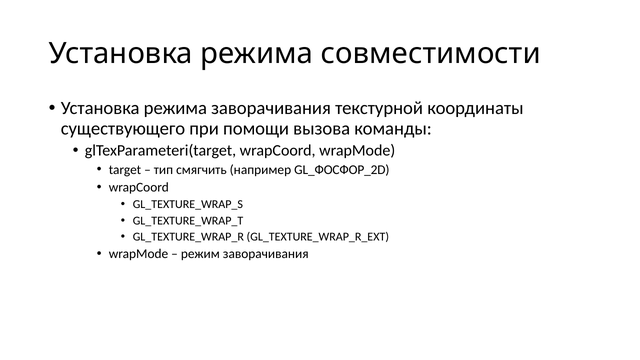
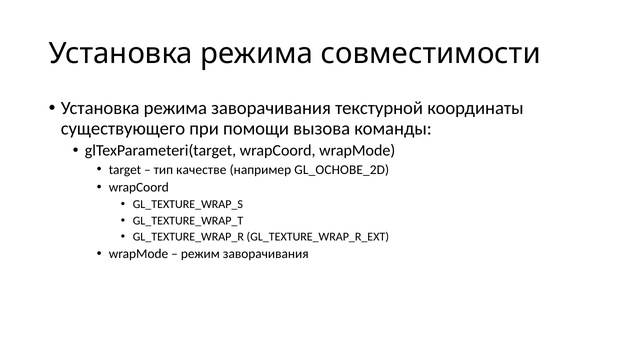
смягчить: смягчить -> качестве (201, 170)
GL_ФОСФОР_2D: GL_ФОСФОР_2D -> GL_ОСНОВЕ_2D (342, 170)
